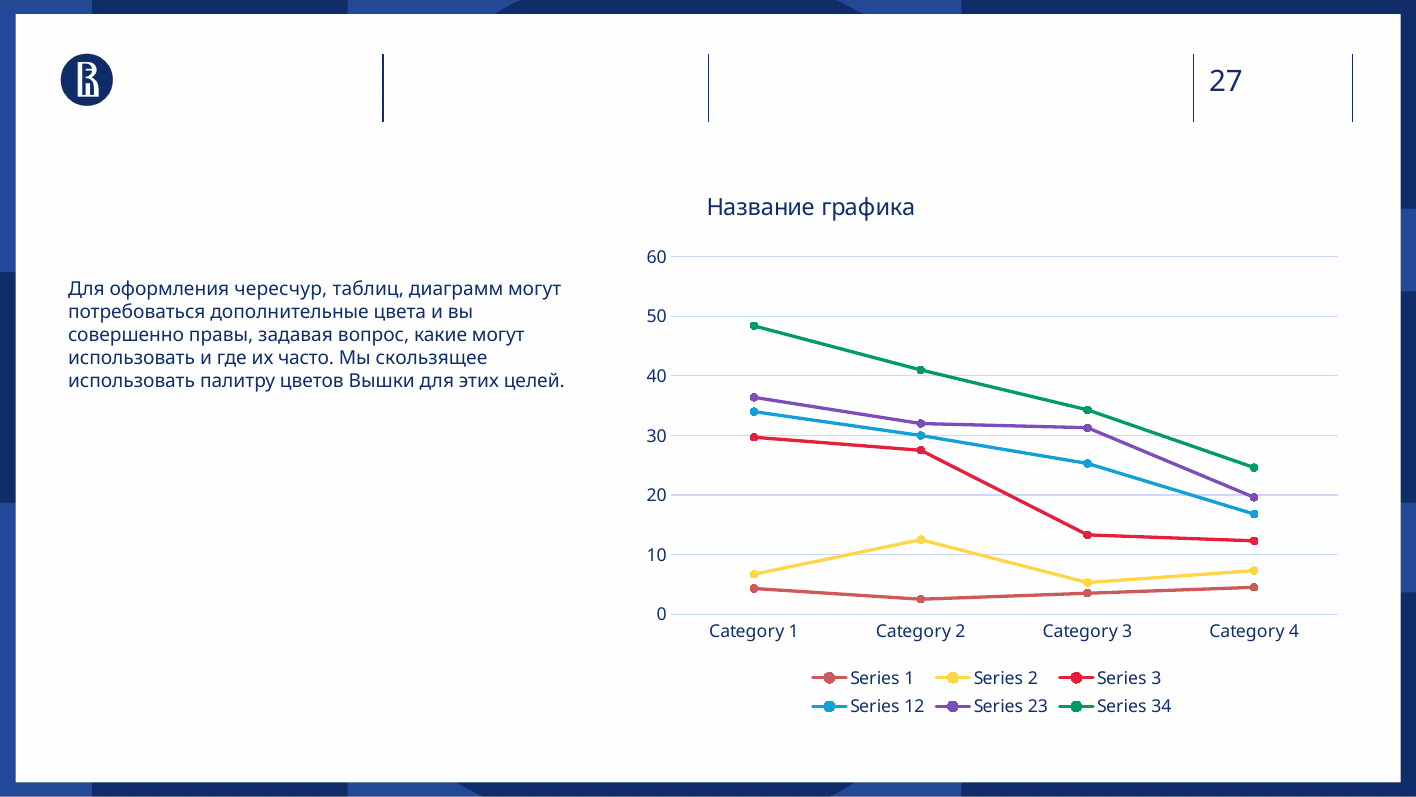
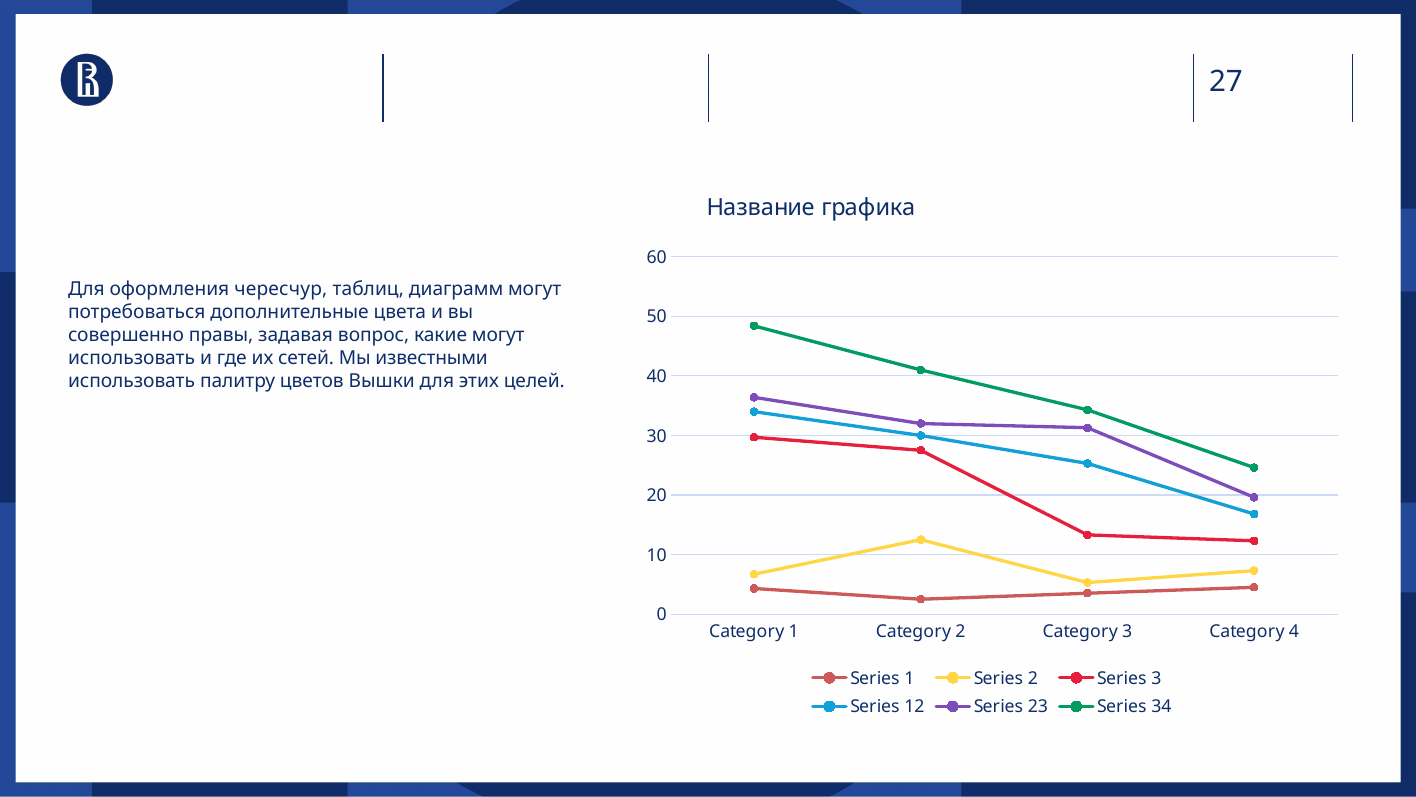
часто: часто -> сетей (306, 358)
скользящее: скользящее -> известными (432, 358)
